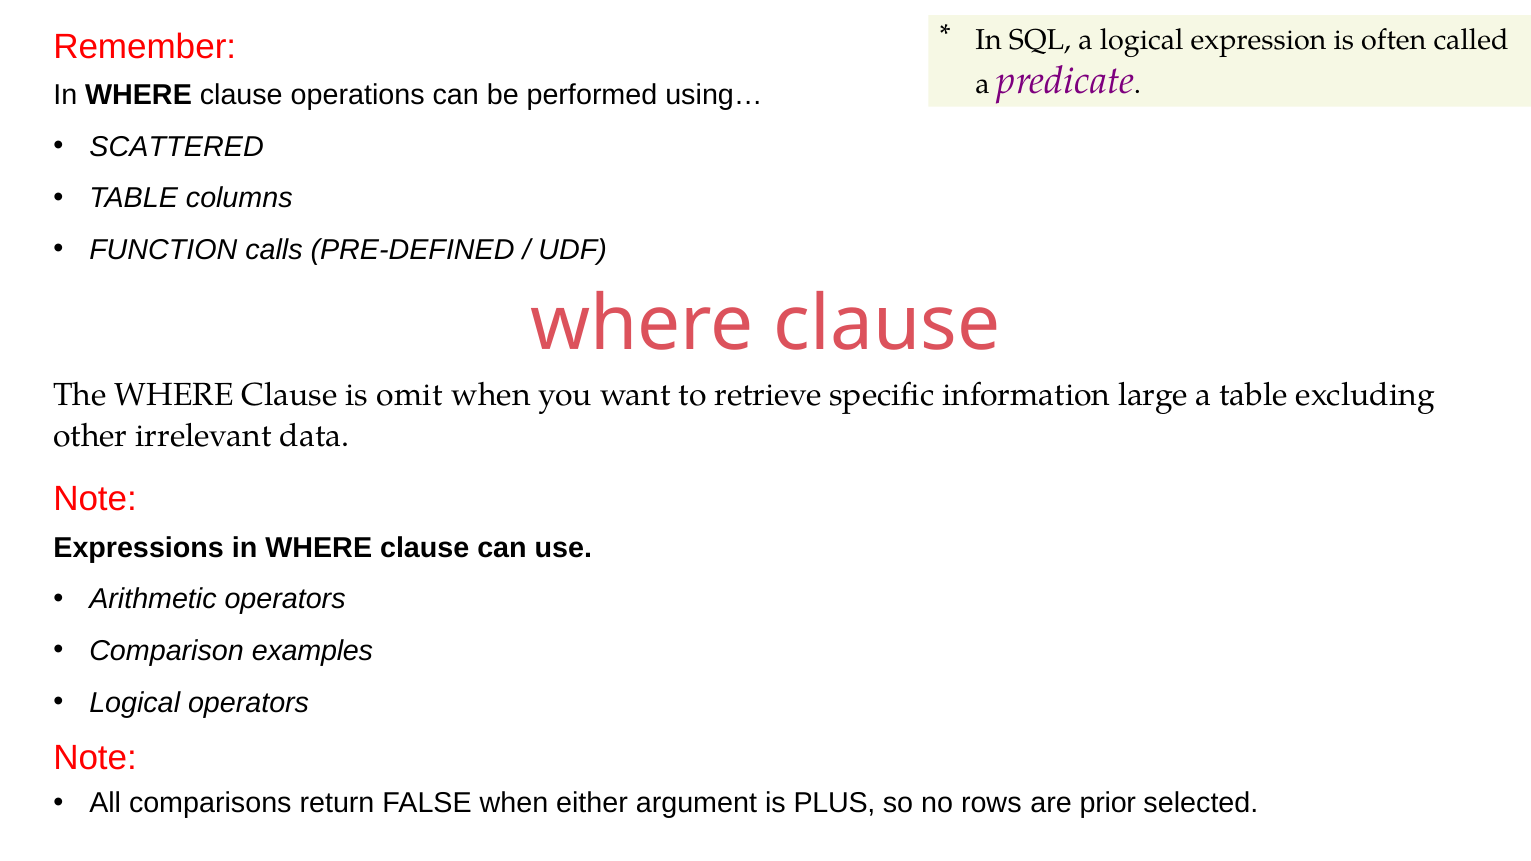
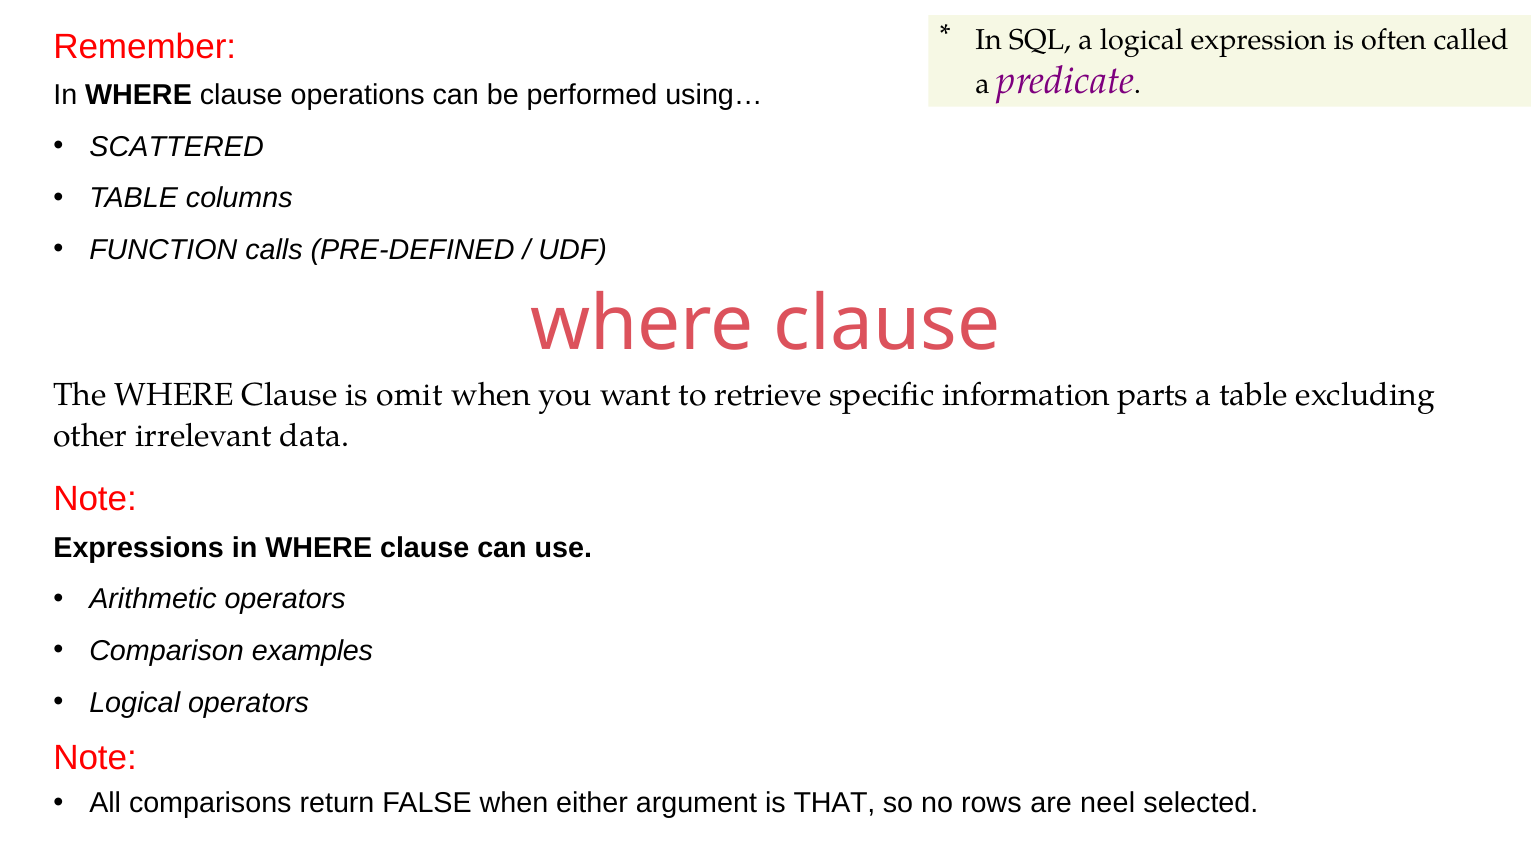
large: large -> parts (1153, 395)
PLUS: PLUS -> THAT (834, 804)
prior: prior -> neel (1108, 804)
